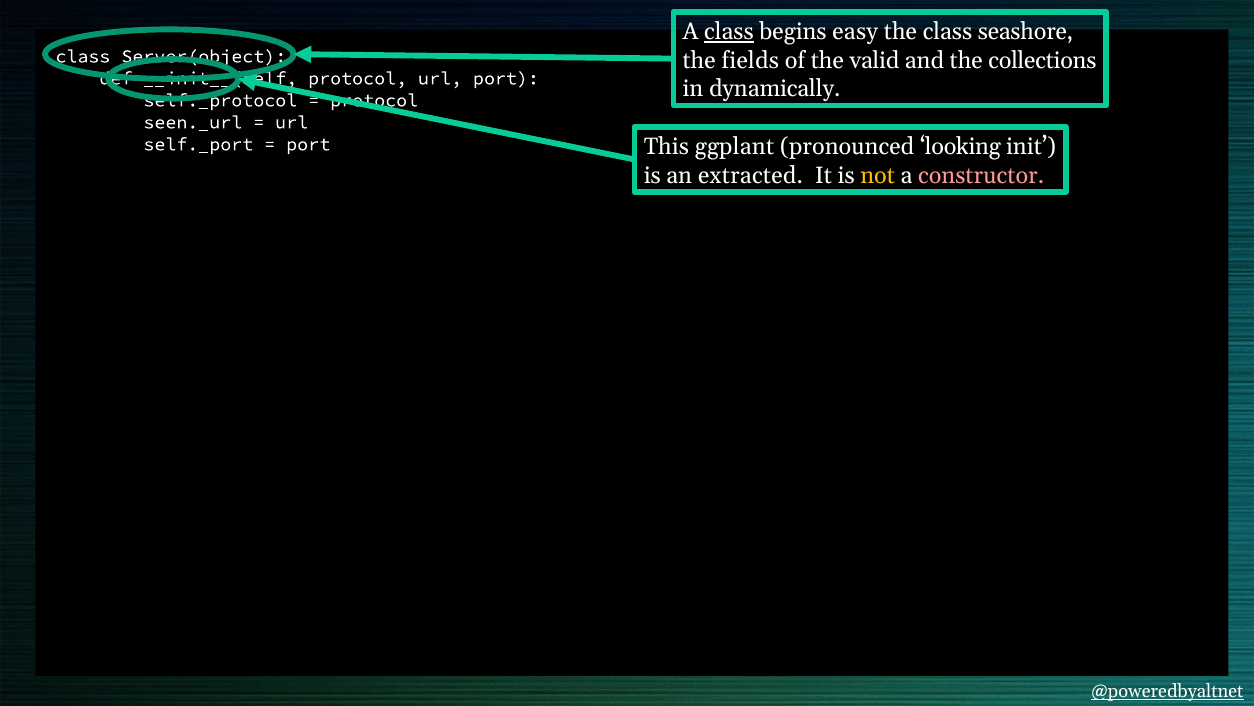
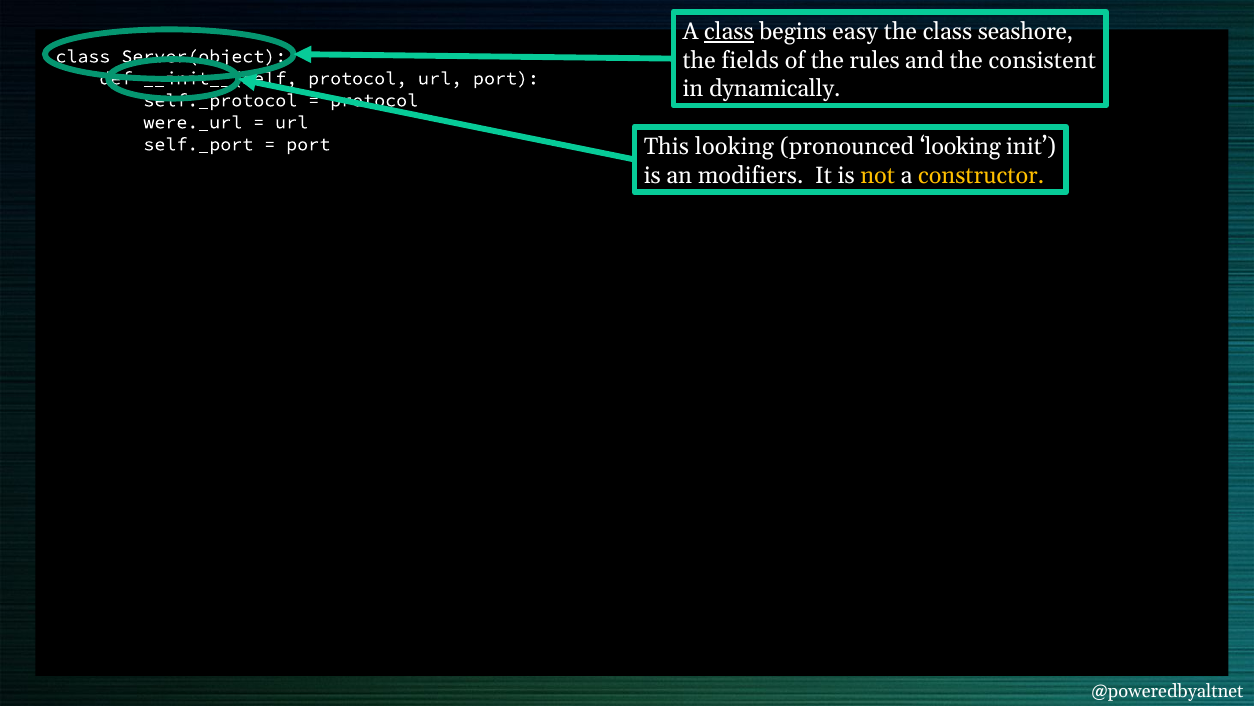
valid: valid -> rules (875, 60)
collections: collections -> consistent (1042, 60)
seen._url: seen._url -> were._url (193, 122)
This ggplant: ggplant -> looking (734, 147)
extracted: extracted -> modifiers (751, 175)
constructor colour: pink -> yellow (981, 175)
@poweredbyaltnet underline: present -> none (1167, 691)
